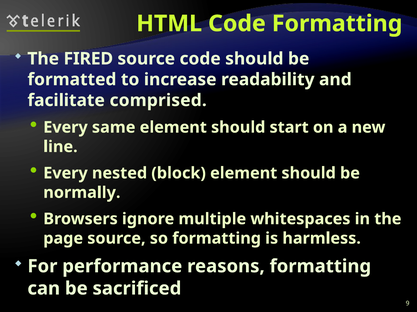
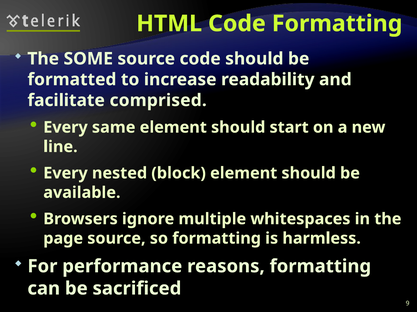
FIRED: FIRED -> SOME (88, 59)
normally: normally -> available (82, 193)
